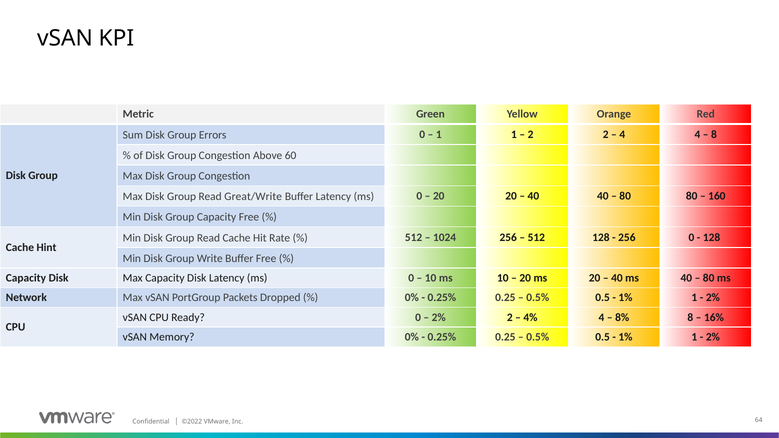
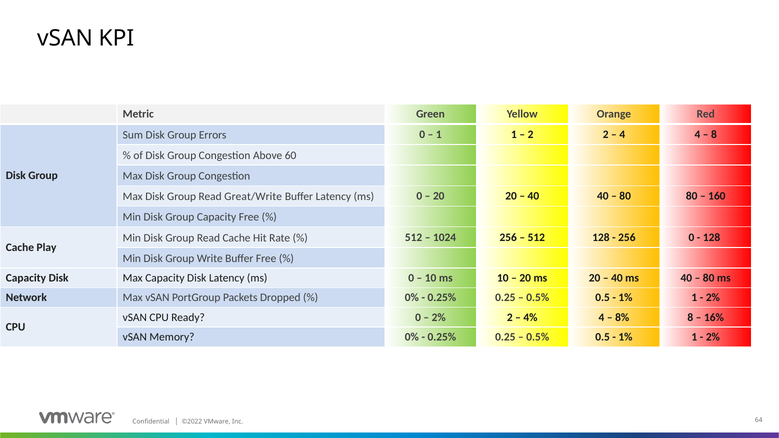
Hint: Hint -> Play (47, 248)
